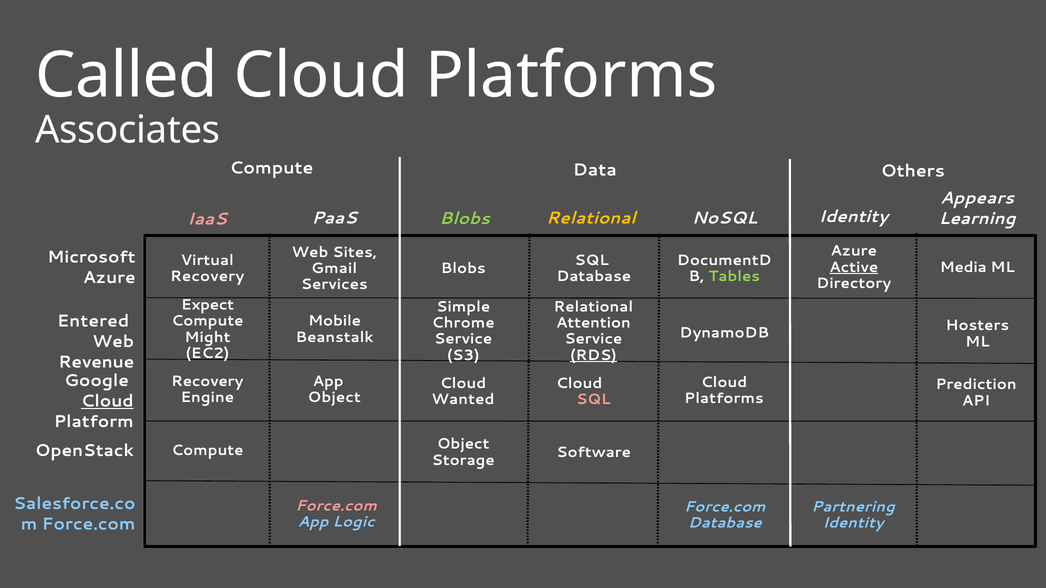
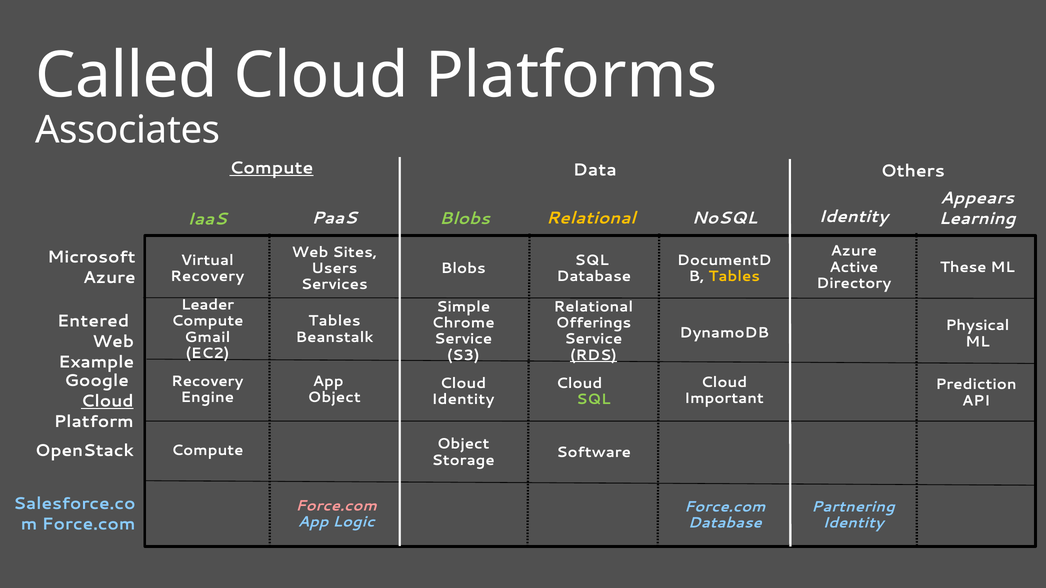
Compute underline: none -> present (271, 168)
IaaS colour: pink -> light green (207, 219)
Active underline: present -> none (854, 267)
Media: Media -> These (963, 267)
Gmail: Gmail -> Users (334, 269)
Tables colour: light green -> yellow (734, 277)
Expect: Expect -> Leader (208, 305)
Mobile: Mobile -> Tables (334, 321)
Attention: Attention -> Offerings (593, 323)
Hosters: Hosters -> Physical (977, 326)
Might: Might -> Gmail (207, 337)
Revenue: Revenue -> Example (96, 362)
Platforms: Platforms -> Important (724, 399)
Wanted: Wanted -> Identity (463, 399)
SQL colour: pink -> light green (593, 399)
